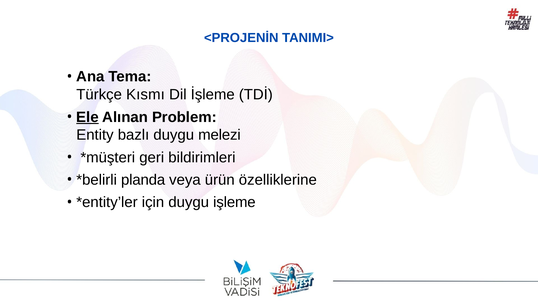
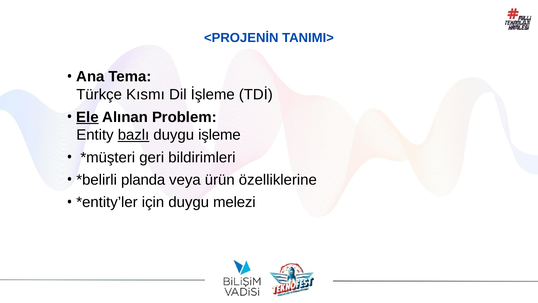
bazlı underline: none -> present (134, 135)
melezi: melezi -> işleme (219, 135)
işleme: işleme -> melezi (234, 202)
